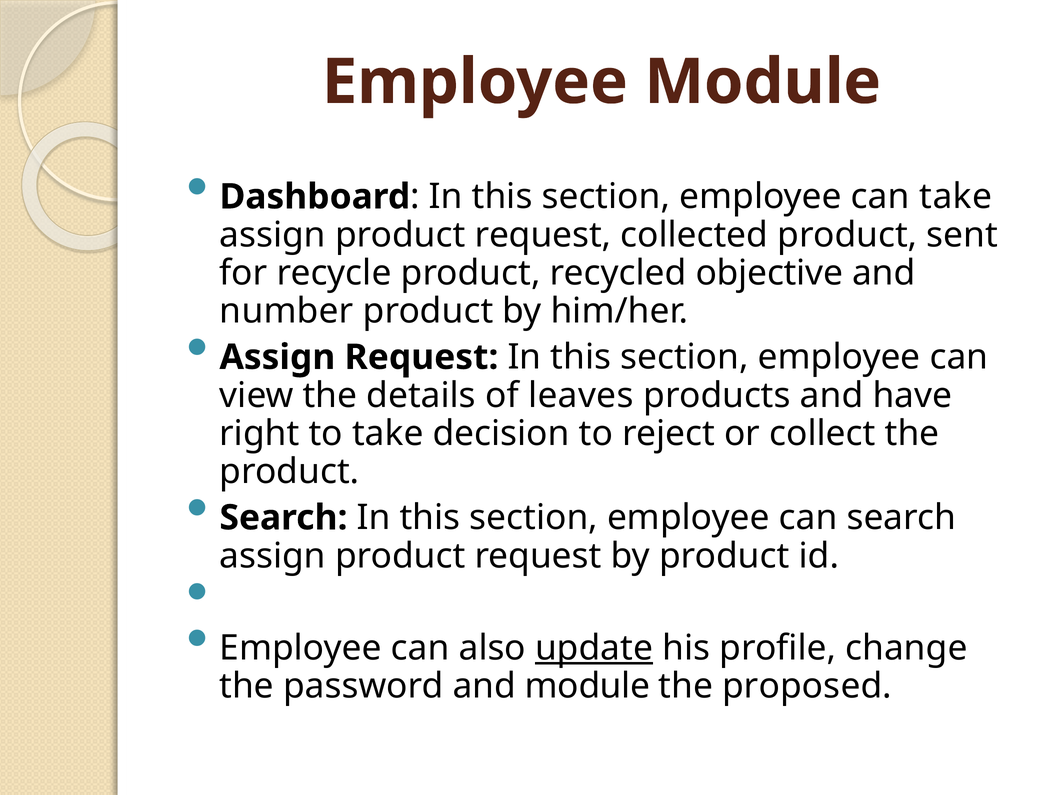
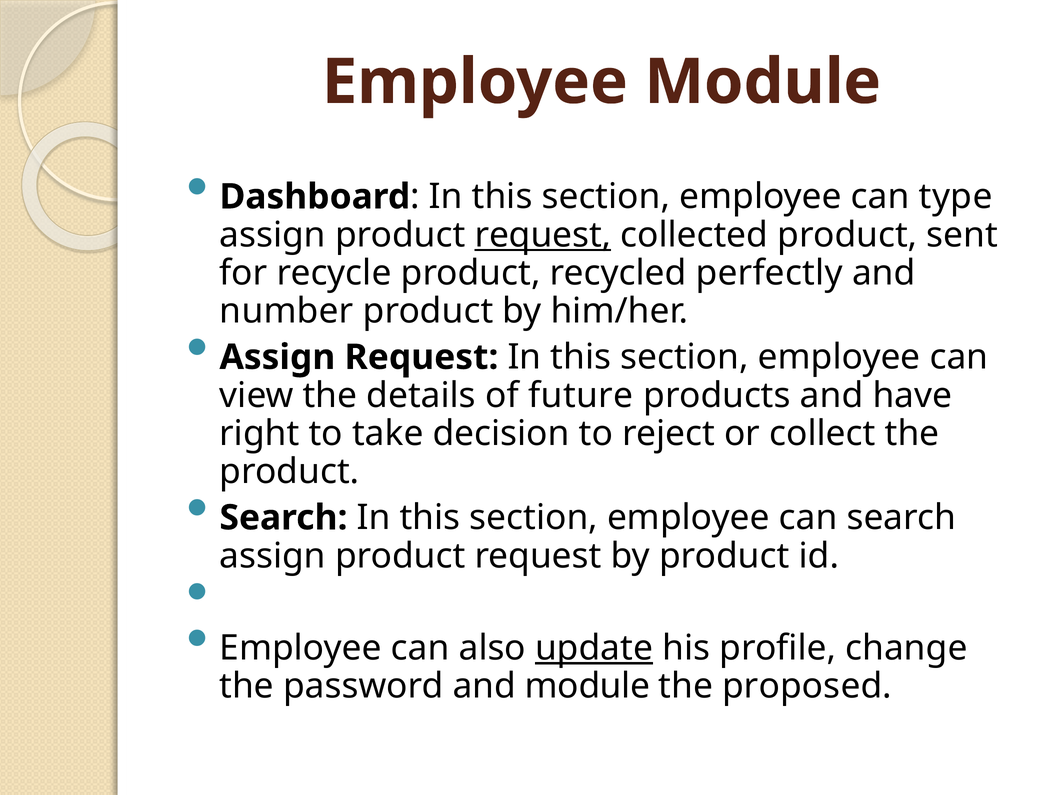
can take: take -> type (956, 197)
request underline: none -> present (543, 235)
objective: objective -> perfectly (769, 273)
leaves: leaves -> future (581, 396)
